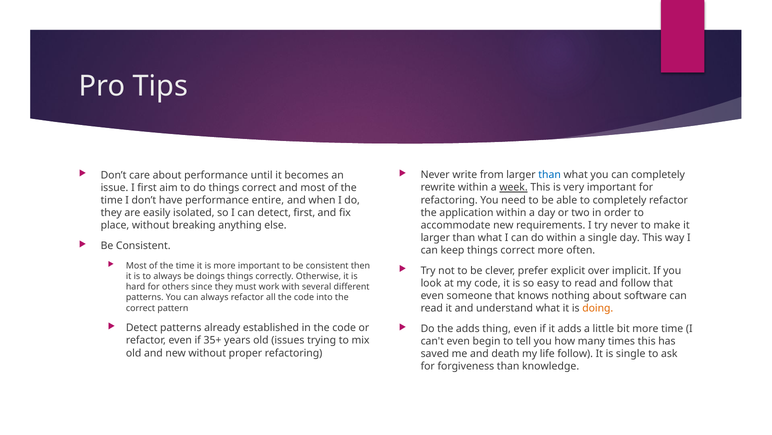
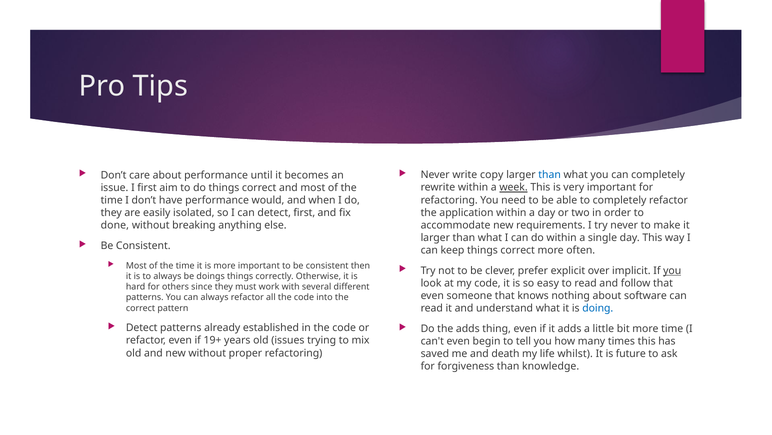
from: from -> copy (492, 175)
entire: entire -> would (268, 200)
place: place -> done (115, 225)
you underline: none -> present (672, 270)
doing colour: orange -> blue (598, 308)
35+: 35+ -> 19+ (213, 340)
life follow: follow -> whilst (575, 353)
is single: single -> future (631, 353)
